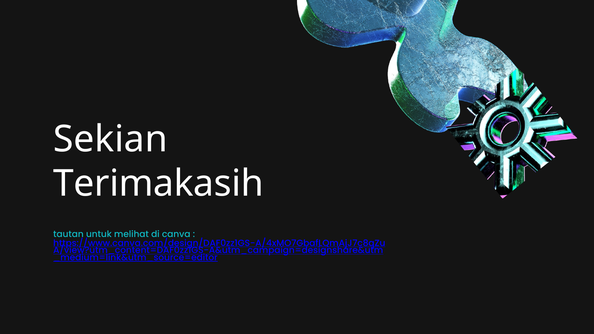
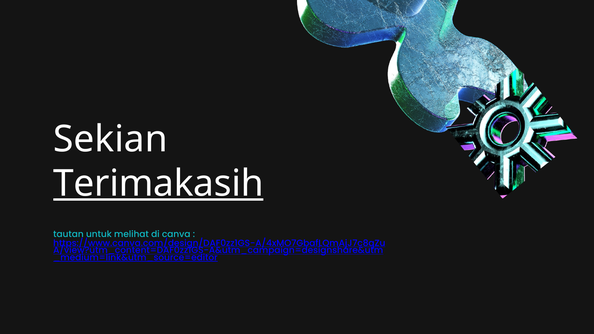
Terimakasih underline: none -> present (158, 184)
